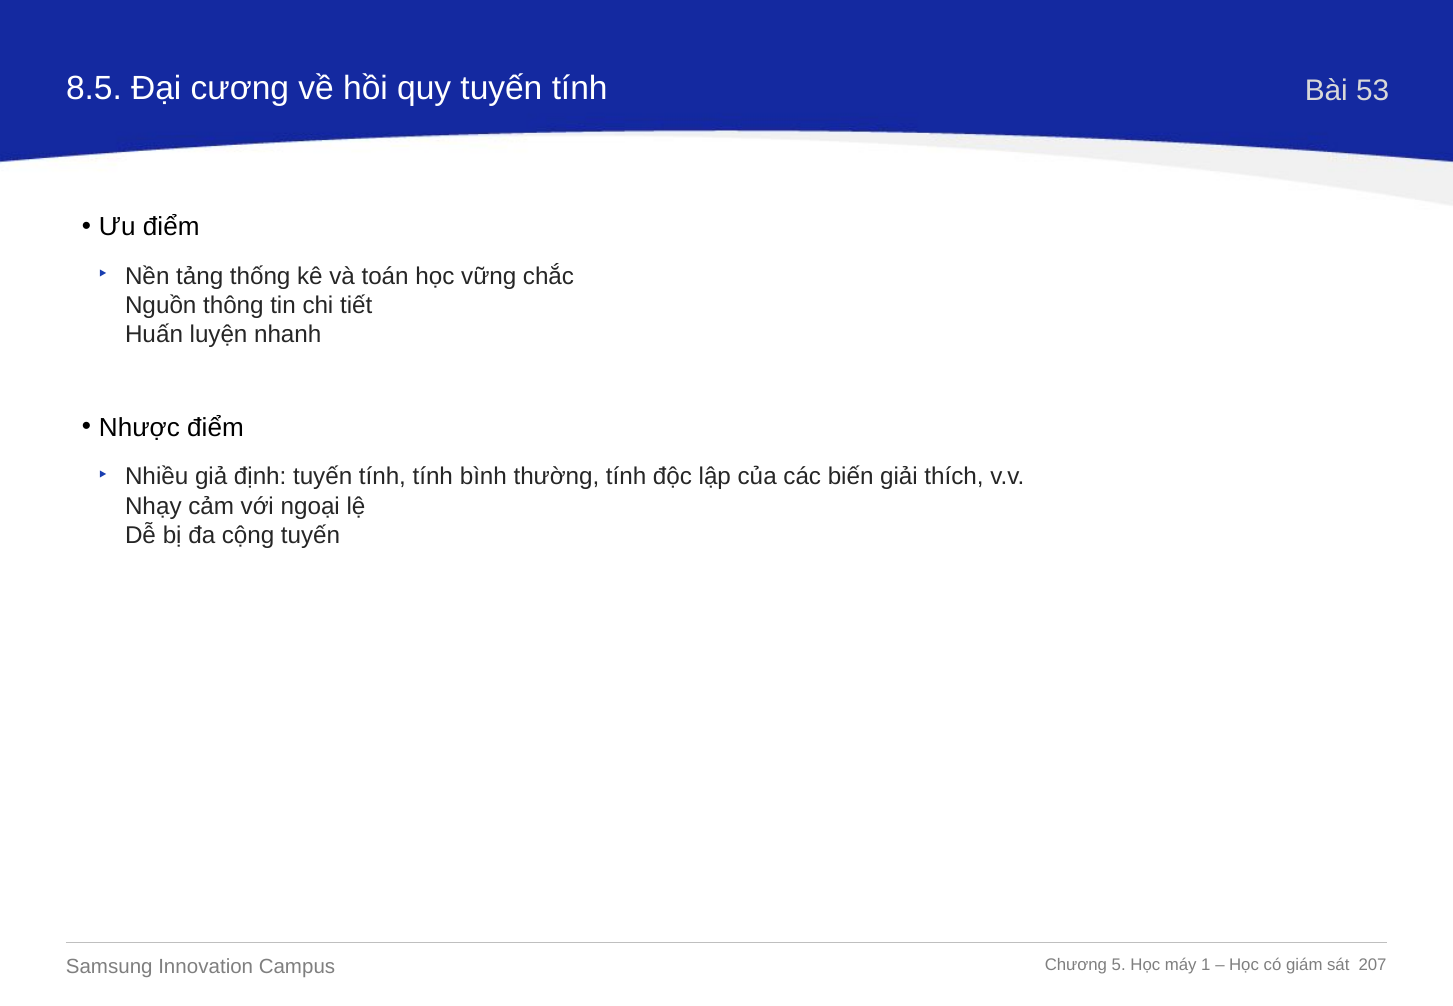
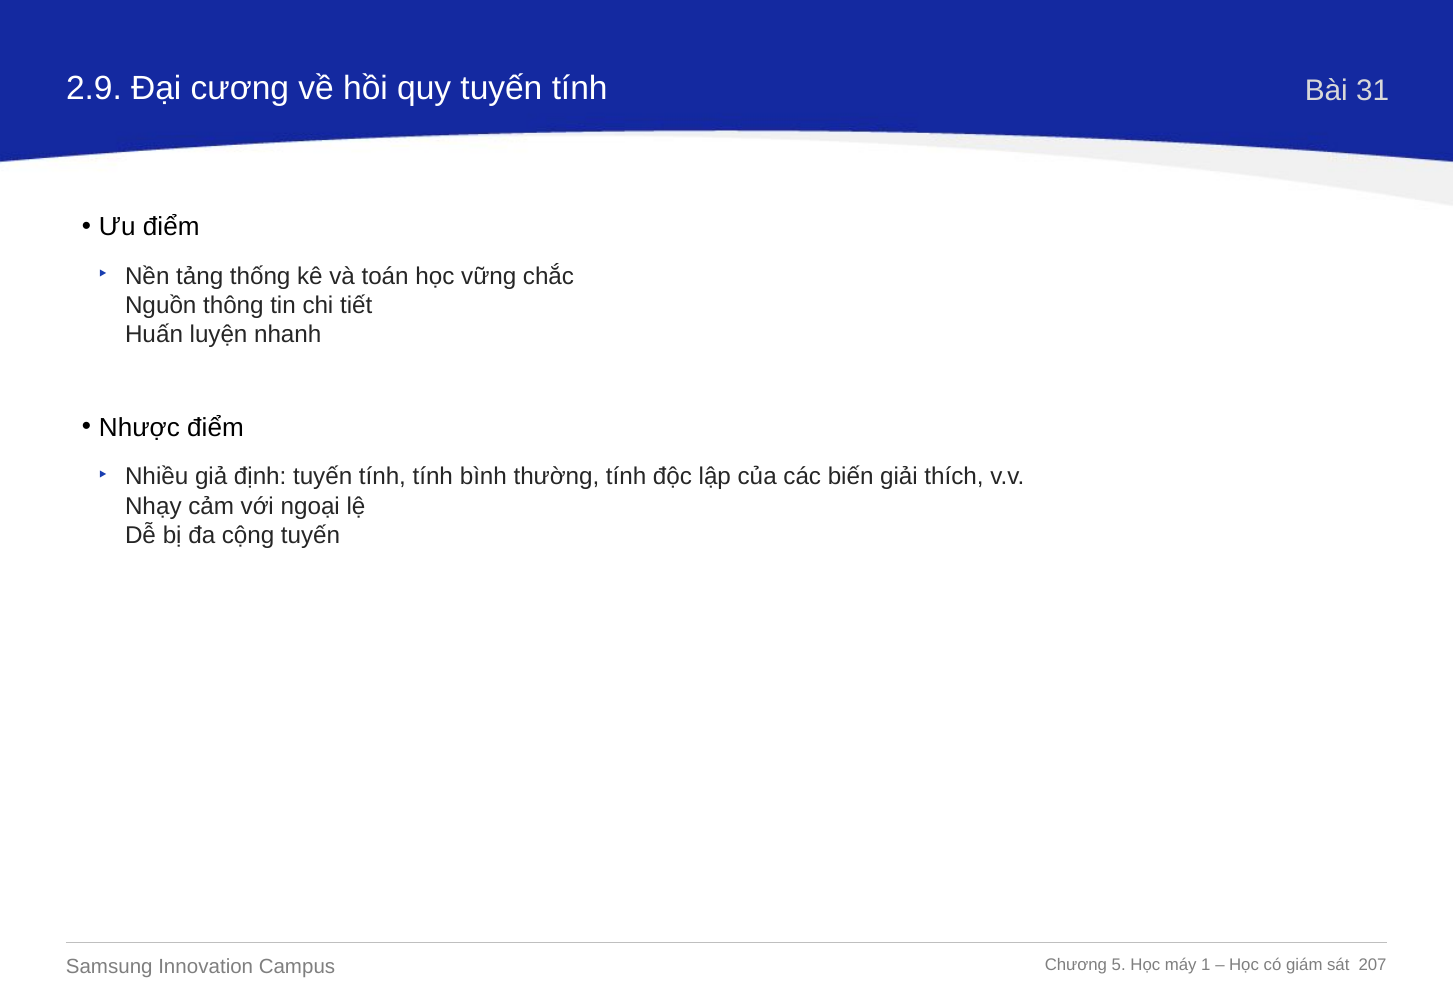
8.5: 8.5 -> 2.9 (94, 88)
53: 53 -> 31 (1373, 90)
